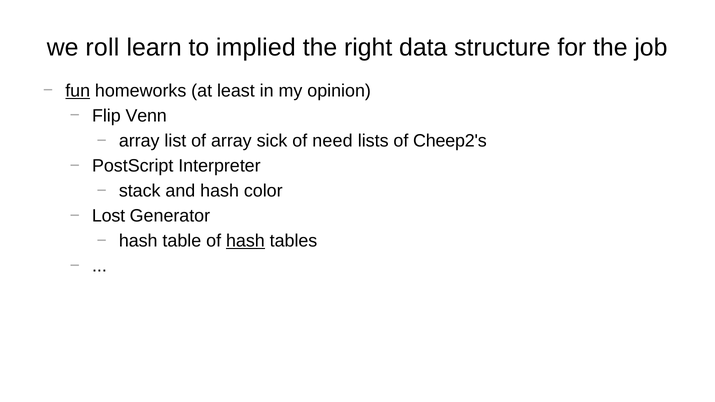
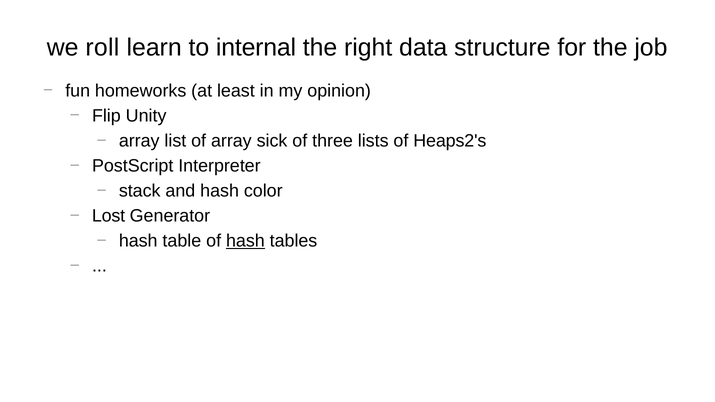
implied: implied -> internal (256, 48)
fun underline: present -> none (78, 91)
Venn: Venn -> Unity (146, 116)
need: need -> three (333, 141)
Cheep2's: Cheep2's -> Heaps2's (450, 141)
